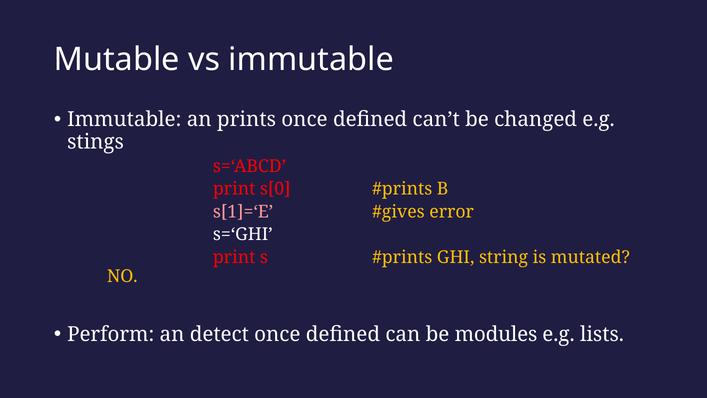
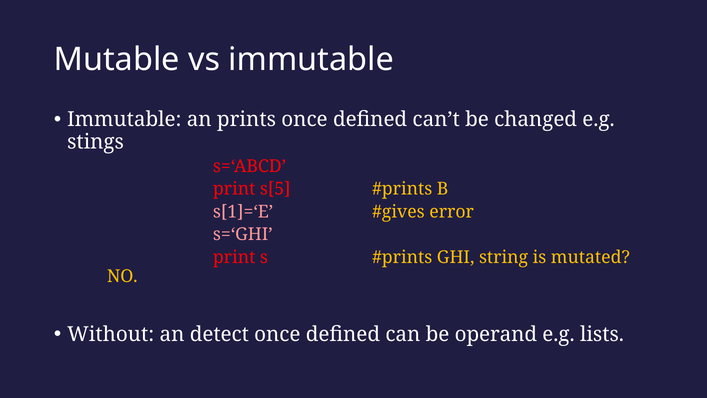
s[0: s[0 -> s[5 (275, 189)
s=‘GHI colour: white -> pink (243, 234)
Perform: Perform -> Without (111, 334)
modules: modules -> operand (496, 334)
